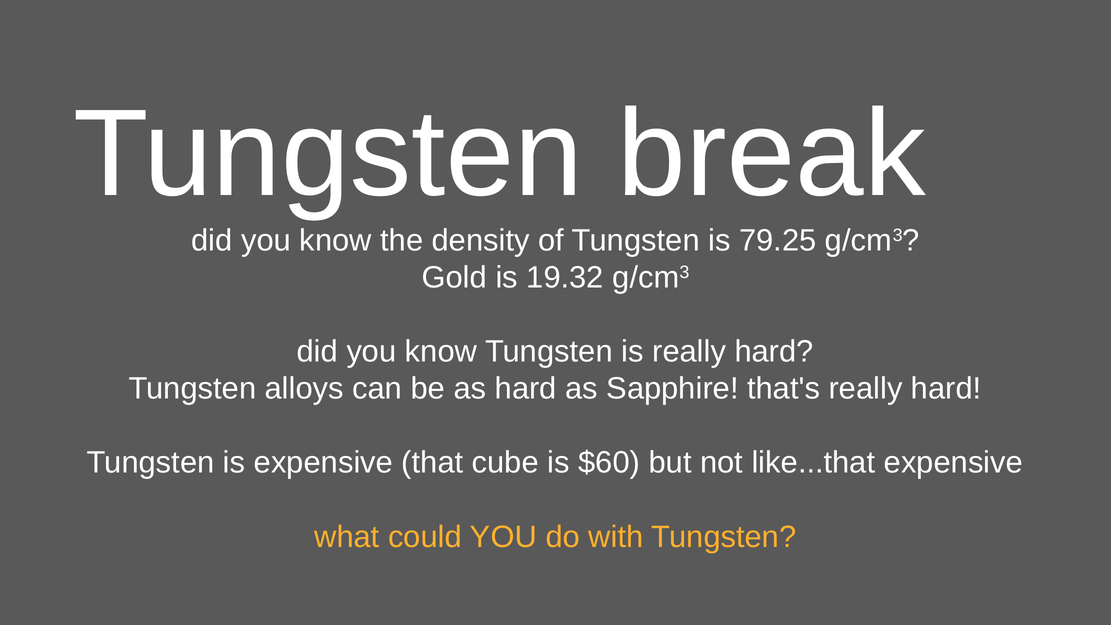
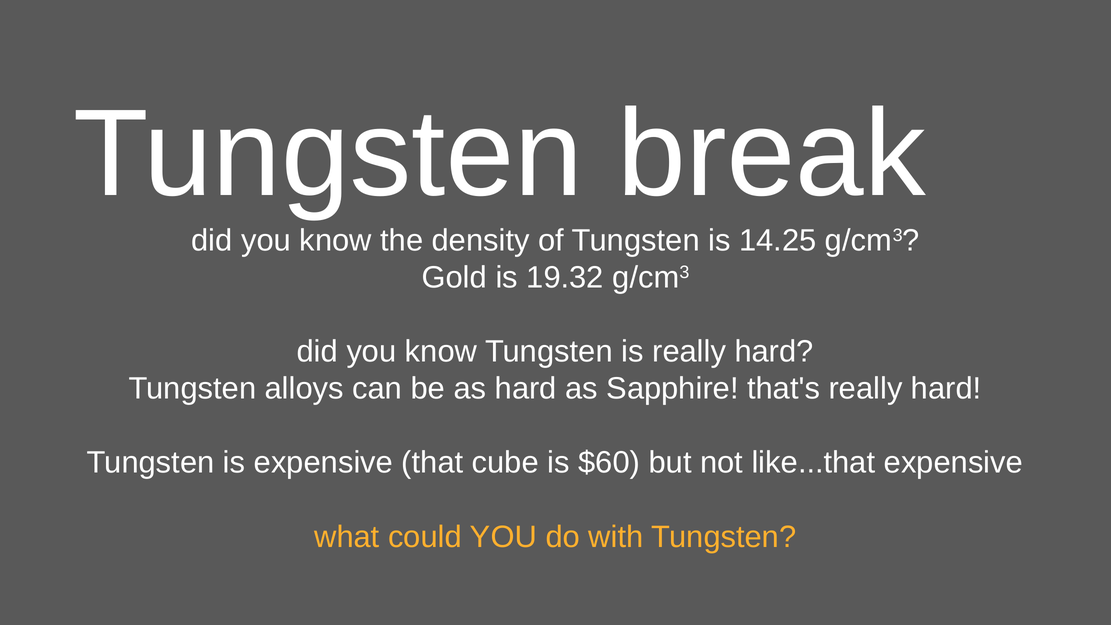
79.25: 79.25 -> 14.25 (778, 240)
